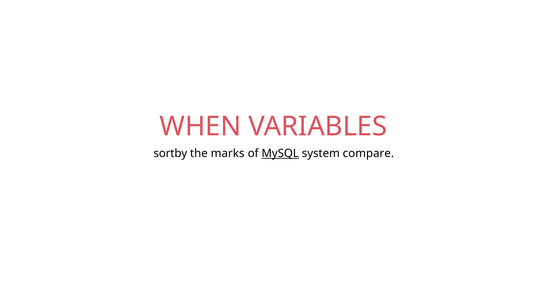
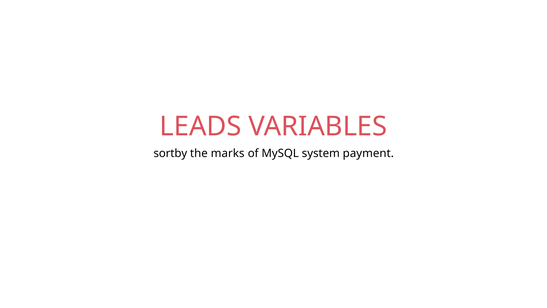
WHEN: WHEN -> LEADS (200, 126)
MySQL underline: present -> none (280, 153)
compare: compare -> payment (368, 153)
